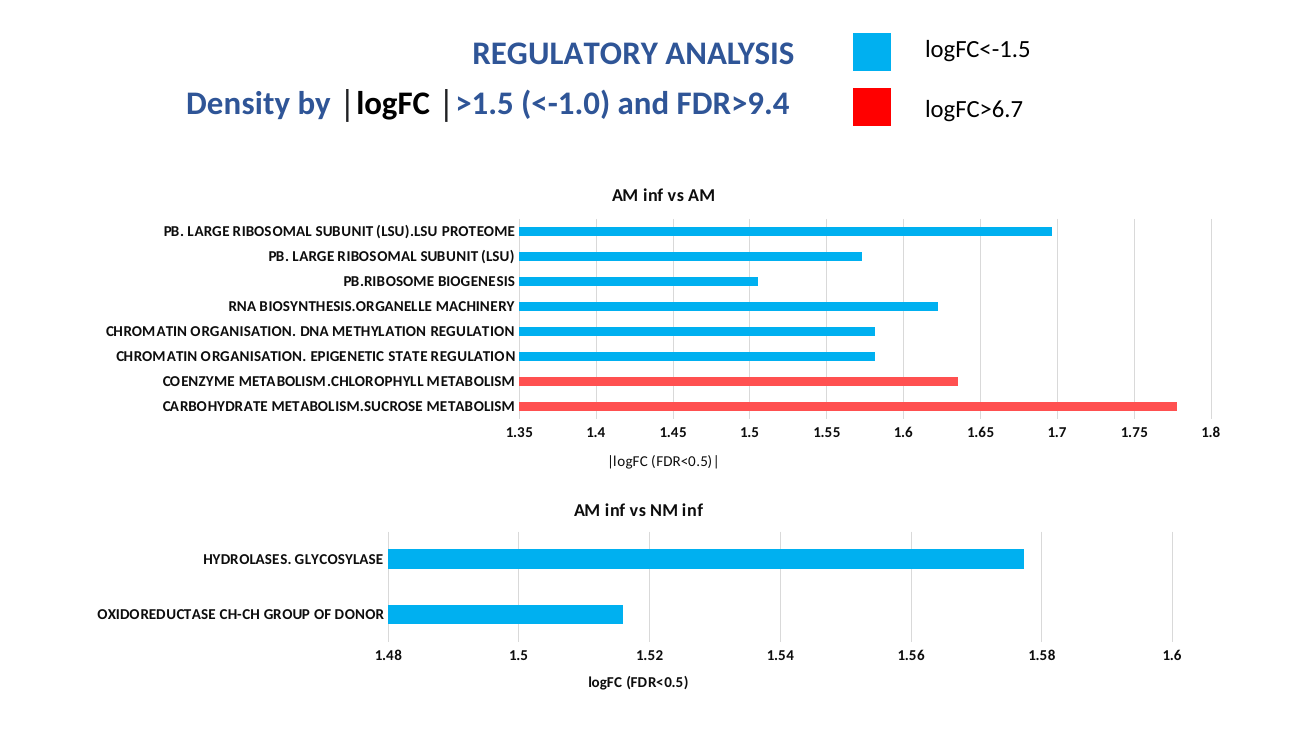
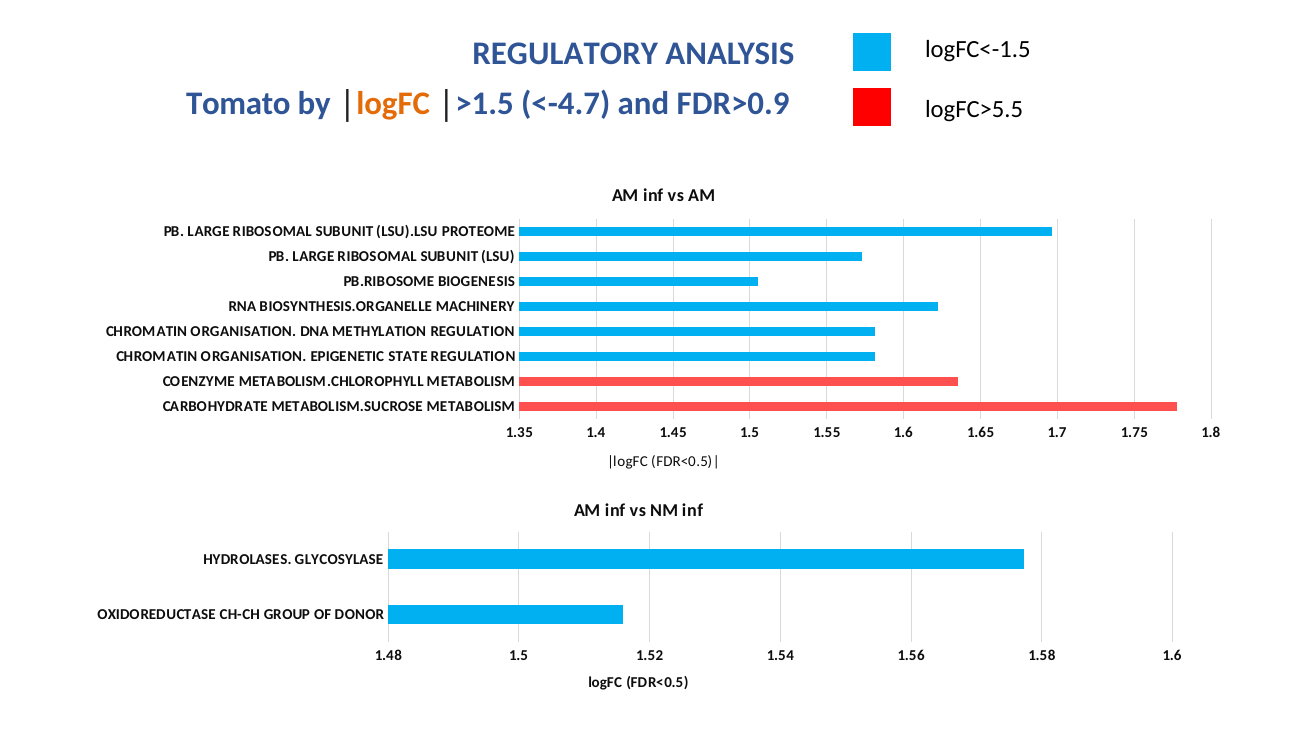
Density: Density -> Tomato (238, 104)
logFC colour: black -> orange (393, 104)
<-1.0: <-1.0 -> <-4.7 (566, 104)
FDR>9.4: FDR>9.4 -> FDR>0.9 (733, 104)
logFC>6.7: logFC>6.7 -> logFC>5.5 (974, 110)
